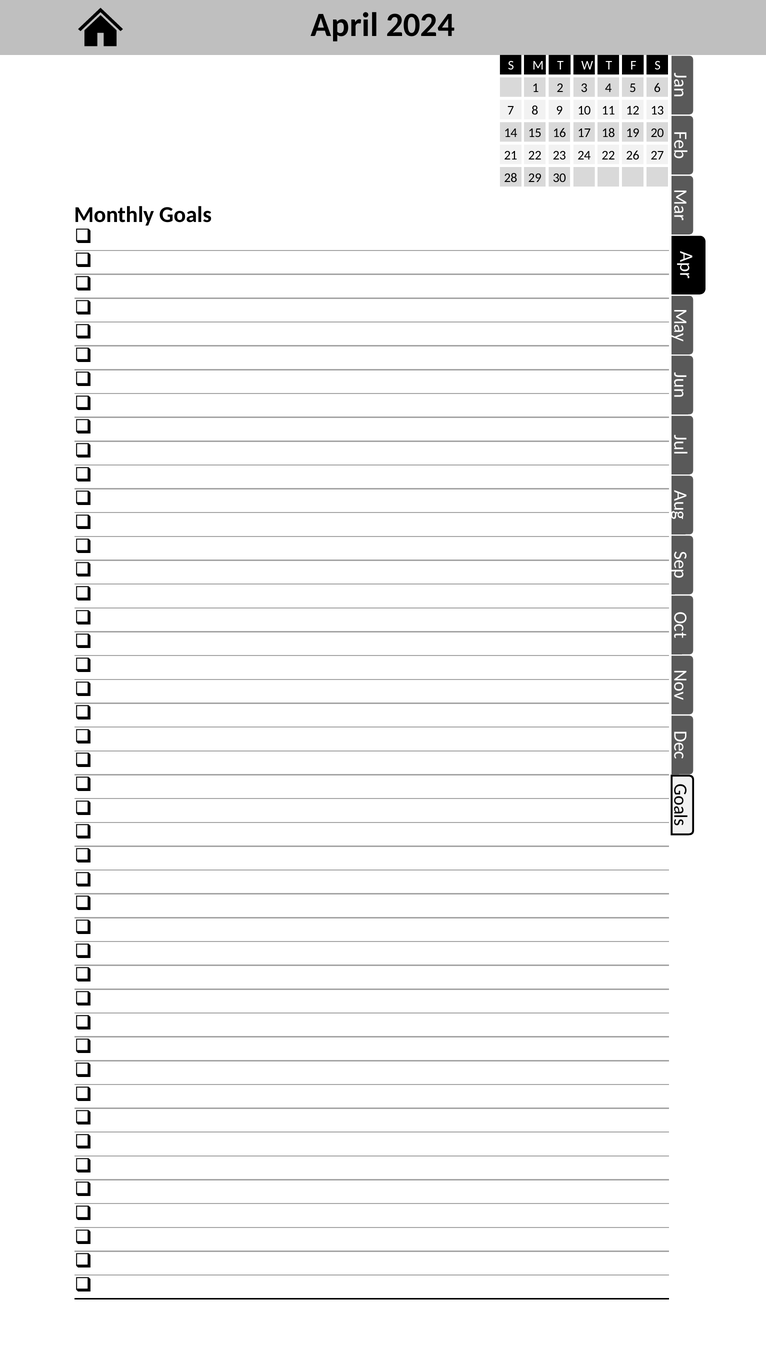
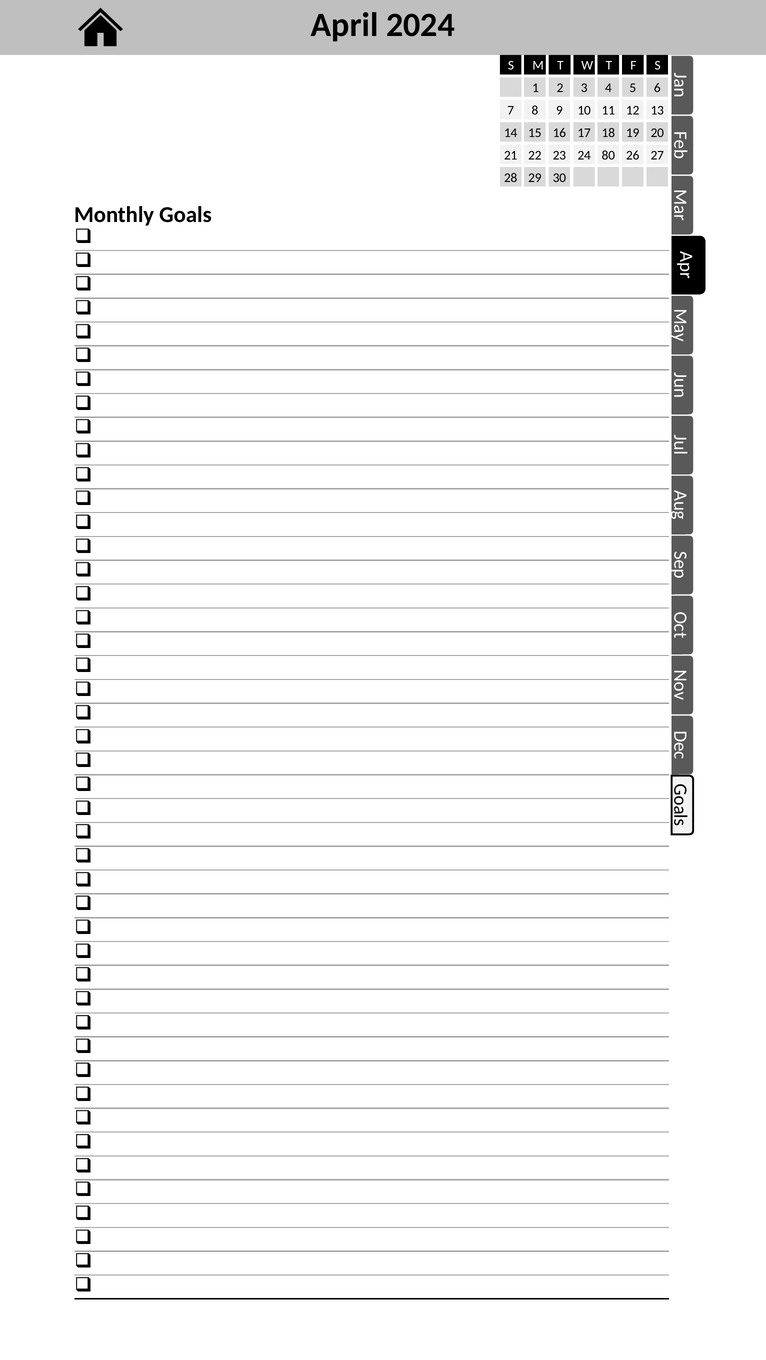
24 22: 22 -> 80 (608, 155)
